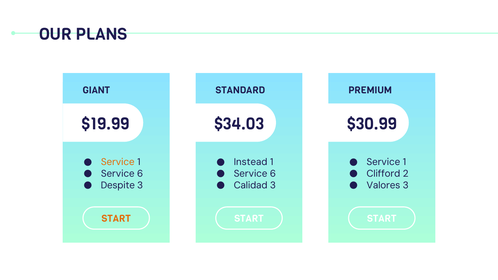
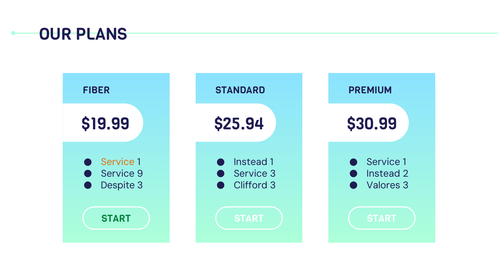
GIANT: GIANT -> FIBER (96, 90)
$34.03: $34.03 -> $25.94 (239, 124)
6: 6 -> 9 (140, 174)
6: 6 -> 3 (273, 174)
Clifford: Clifford -> Instead (383, 174)
Calidad: Calidad -> Clifford (251, 185)
START colour: orange -> green (116, 219)
